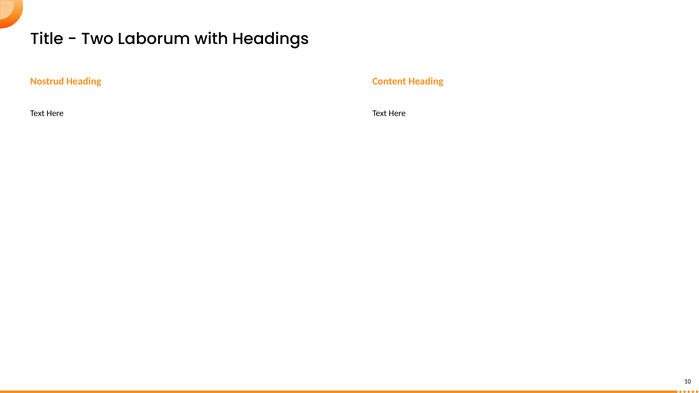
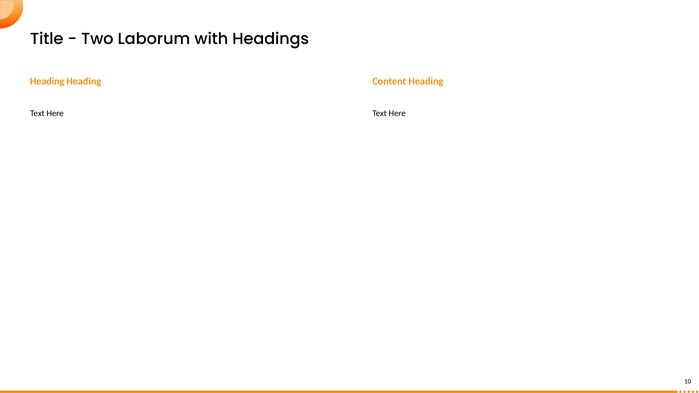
Nostrud: Nostrud -> Heading (47, 81)
